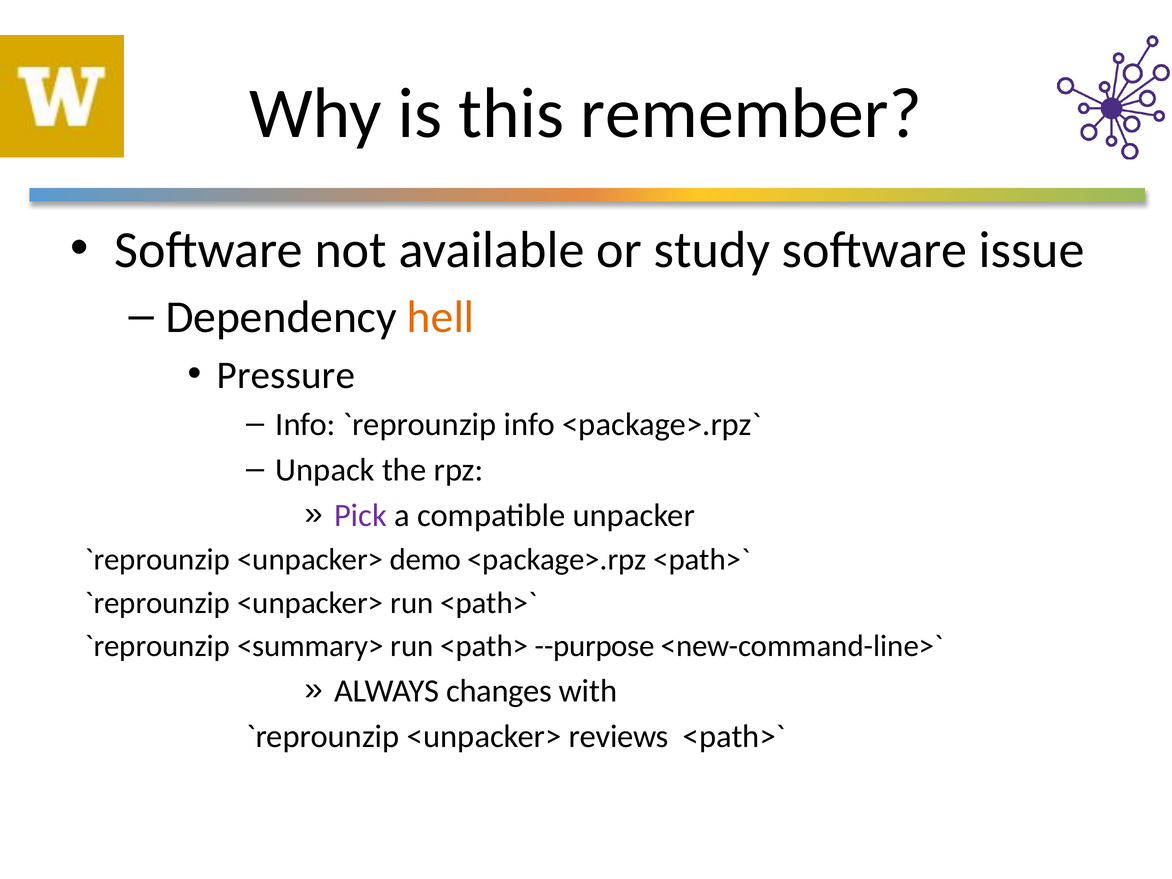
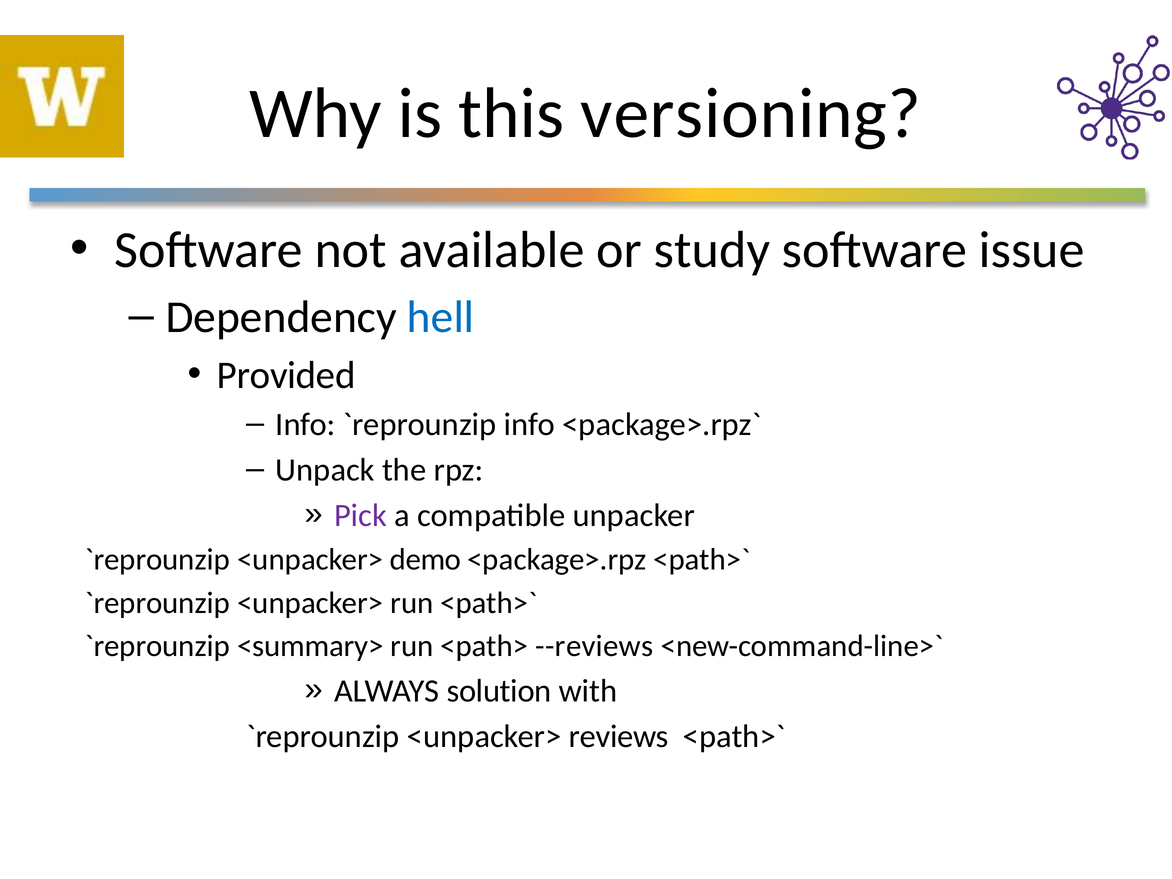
remember: remember -> versioning (751, 113)
hell colour: orange -> blue (441, 317)
Pressure: Pressure -> Provided (286, 375)
--purpose: --purpose -> --reviews (594, 646)
changes: changes -> solution (499, 691)
